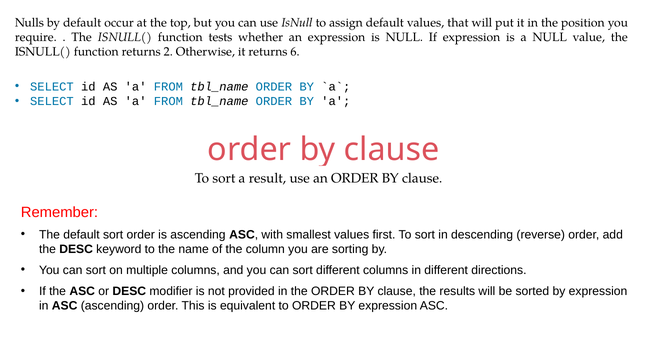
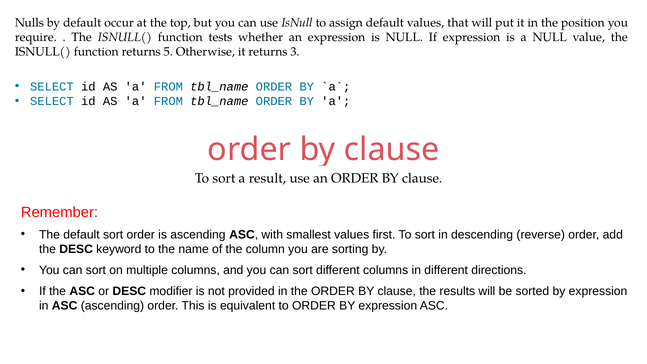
2: 2 -> 5 (168, 52)
6: 6 -> 3 (295, 52)
